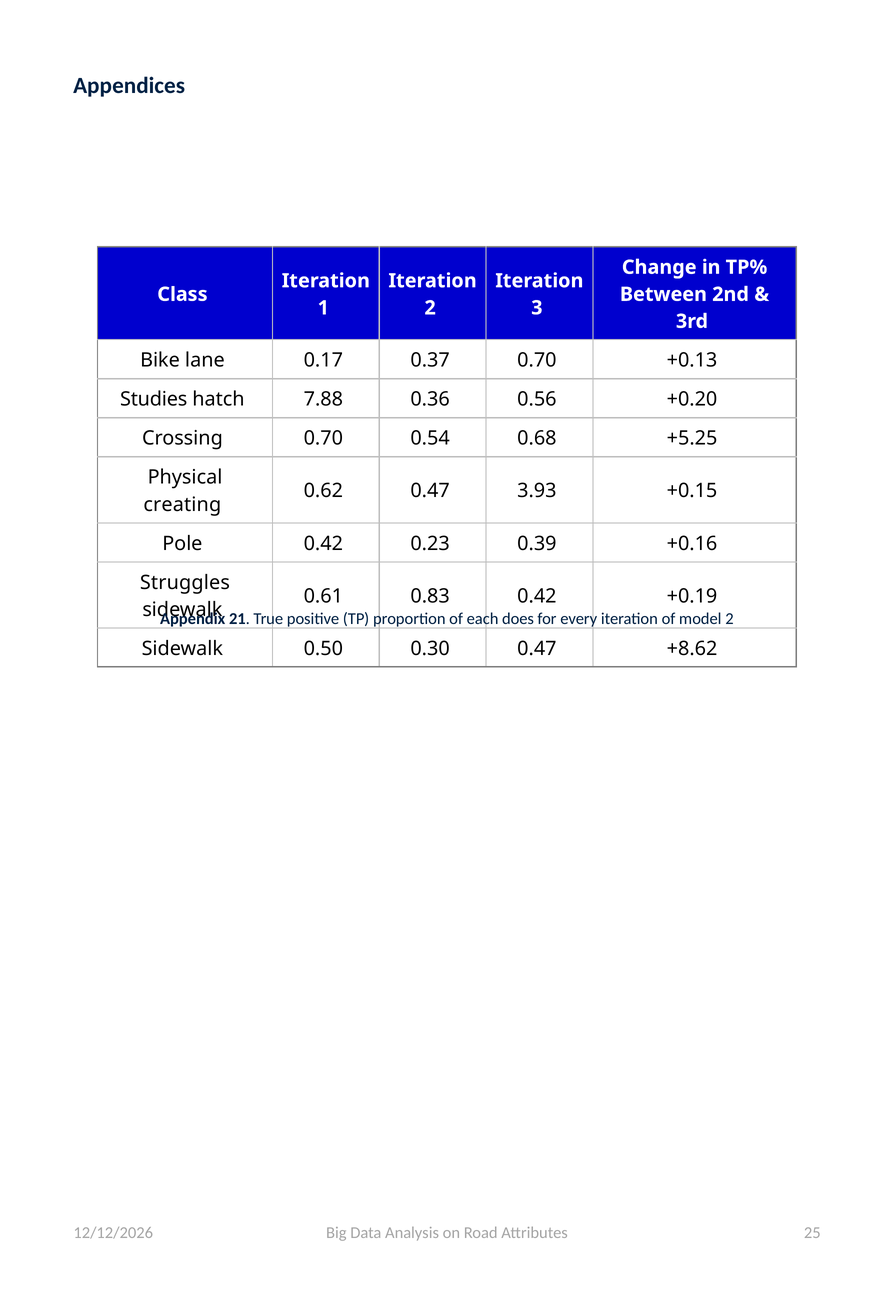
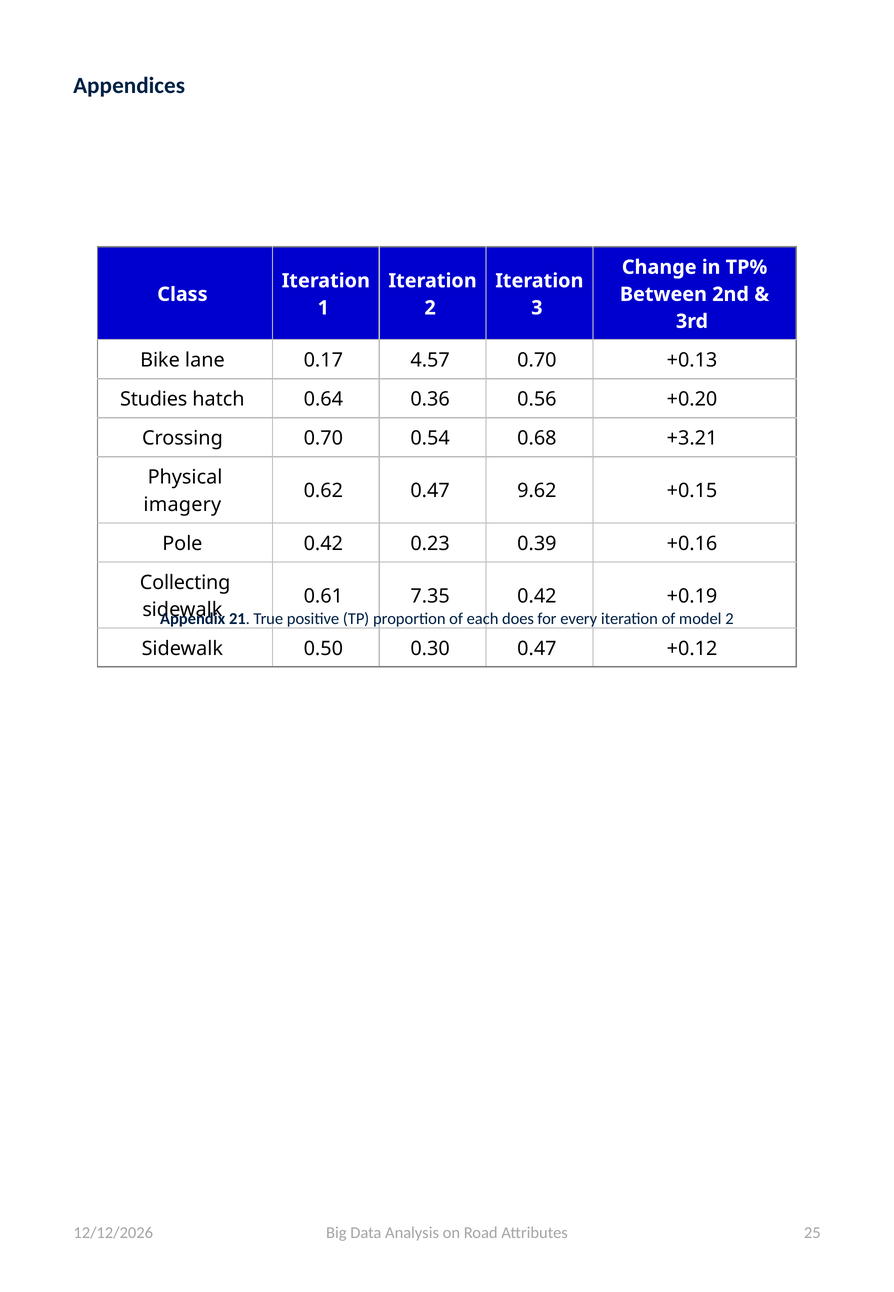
0.37: 0.37 -> 4.57 (430, 360)
7.88: 7.88 -> 0.64 (323, 399)
+5.25: +5.25 -> +3.21 (692, 438)
3.93: 3.93 -> 9.62 (537, 491)
creating: creating -> imagery (182, 504)
Struggles: Struggles -> Collecting (185, 582)
0.83: 0.83 -> 7.35 (430, 596)
+8.62: +8.62 -> +0.12 (692, 648)
